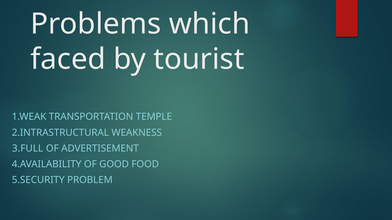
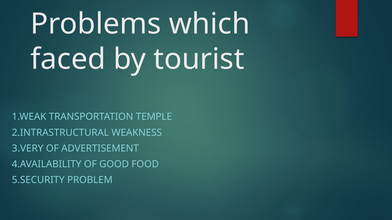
3.FULL: 3.FULL -> 3.VERY (28, 149)
